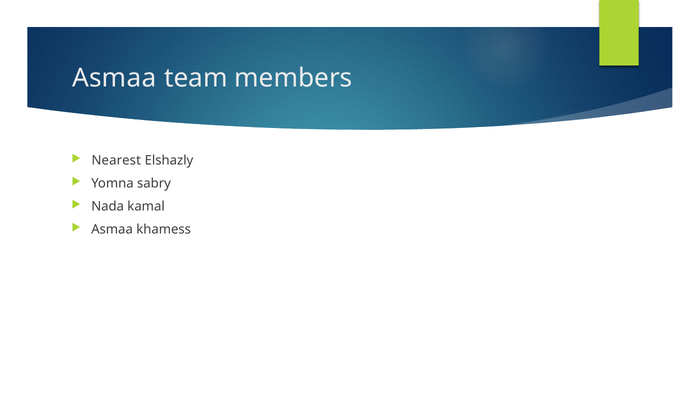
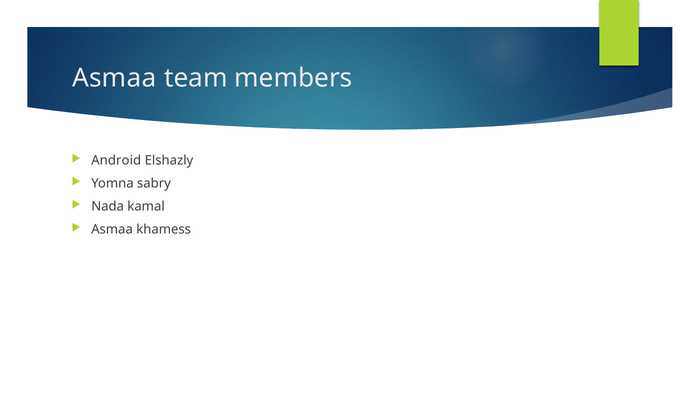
Nearest: Nearest -> Android (116, 161)
